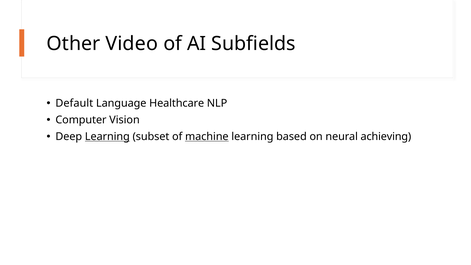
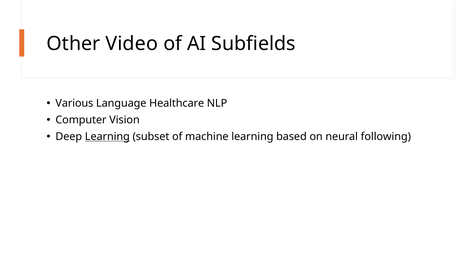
Default: Default -> Various (74, 103)
machine underline: present -> none (207, 136)
achieving: achieving -> following (386, 136)
